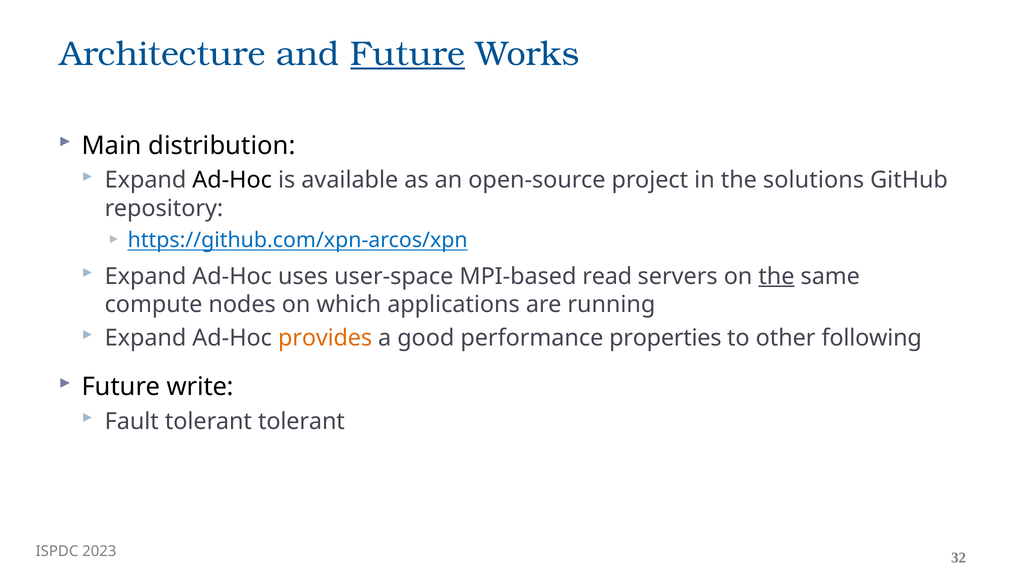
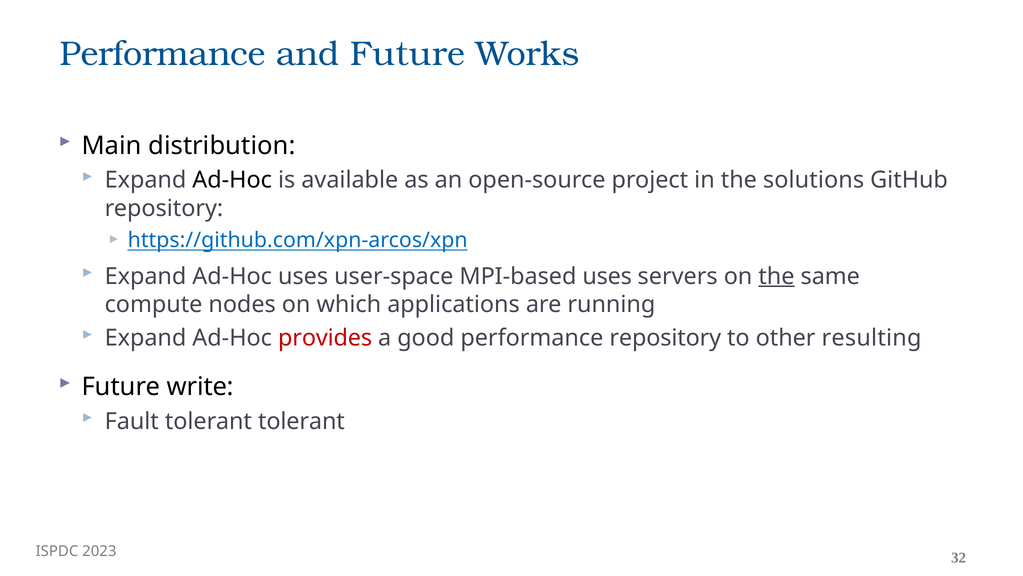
Architecture: Architecture -> Performance (163, 54)
Future underline: present -> none (408, 54)
MPI-based read: read -> uses (607, 276)
provides colour: orange -> red (325, 338)
performance properties: properties -> repository (665, 338)
following: following -> resulting (872, 338)
